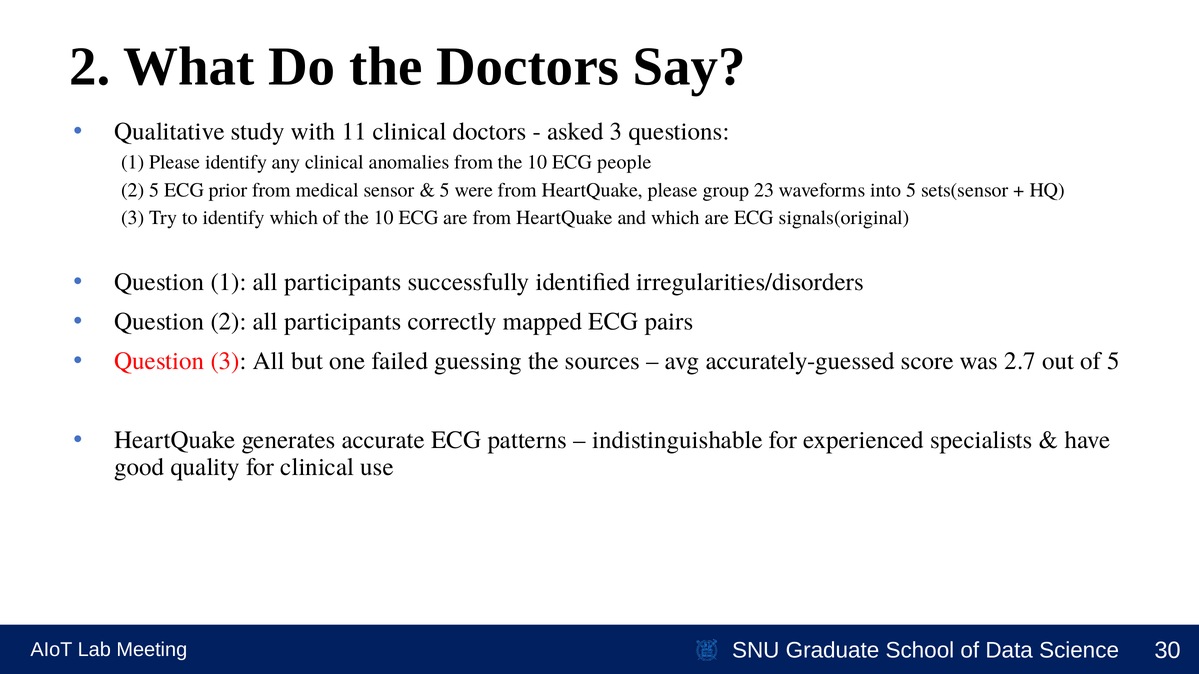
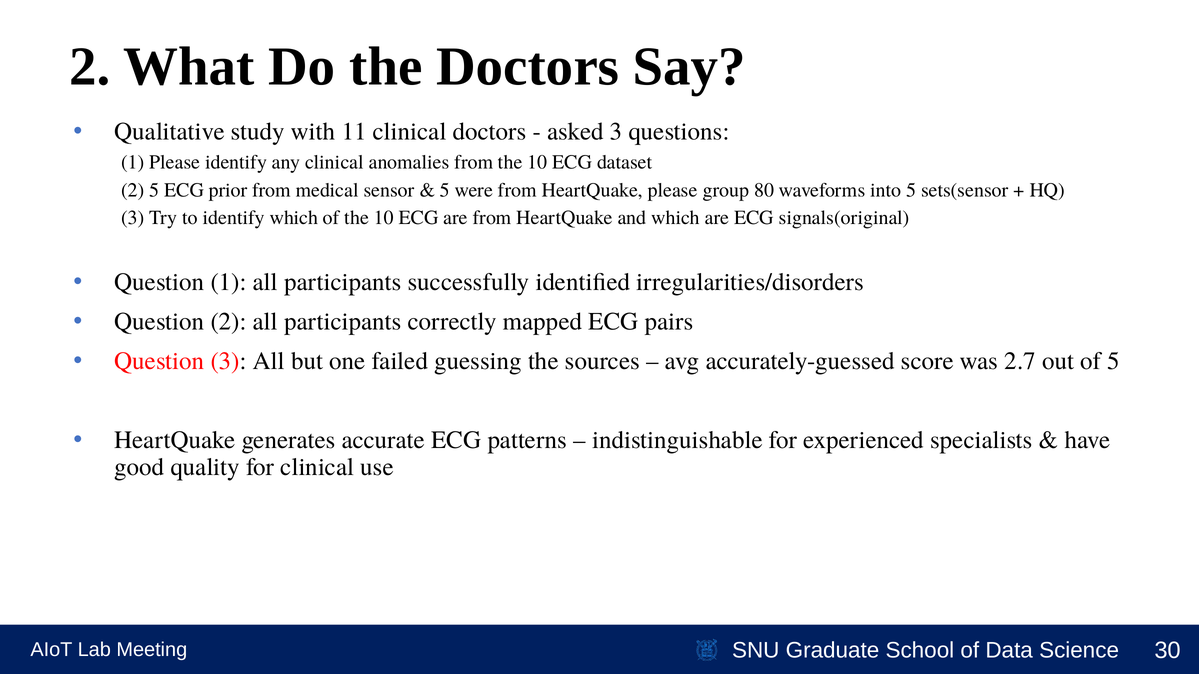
people: people -> dataset (625, 162)
23: 23 -> 80 (764, 190)
